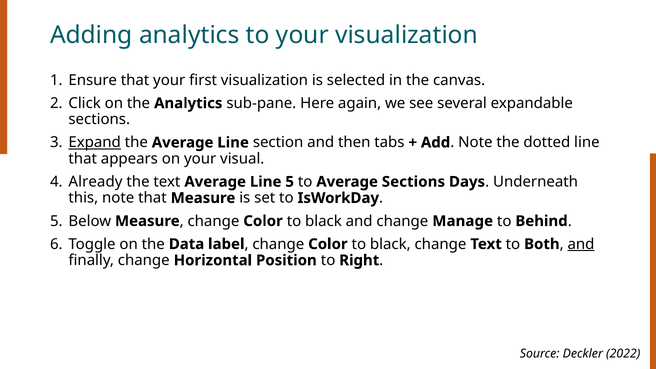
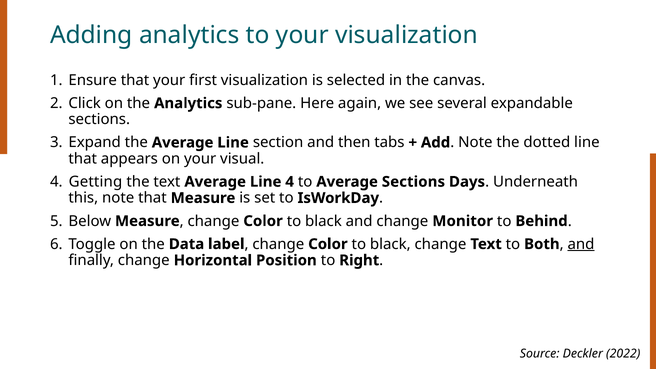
Expand underline: present -> none (95, 143)
Already: Already -> Getting (95, 182)
Line 5: 5 -> 4 (290, 182)
Manage: Manage -> Monitor (463, 221)
